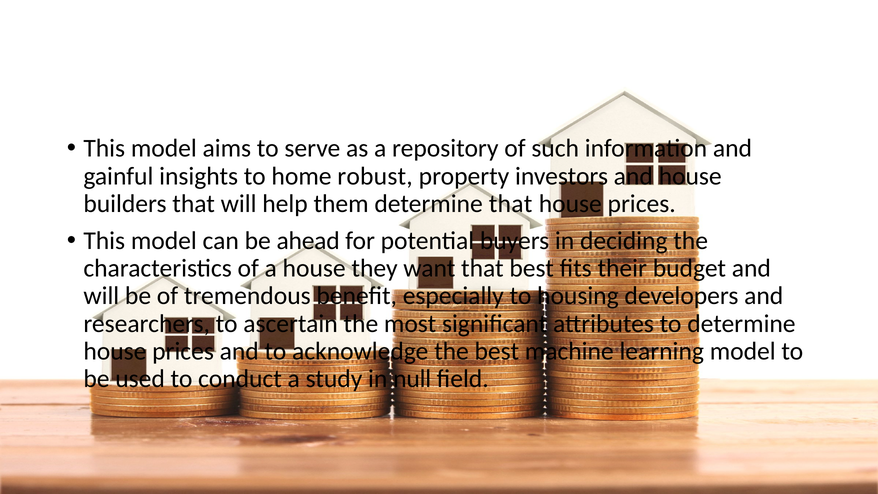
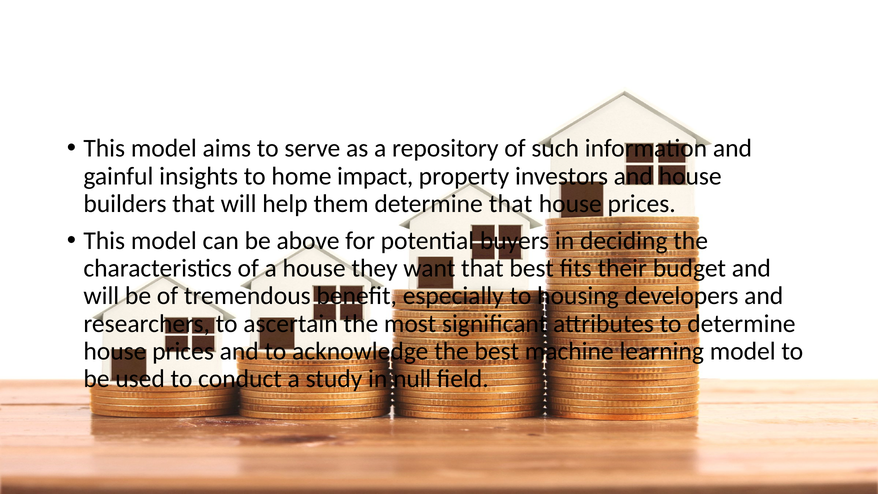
robust: robust -> impact (375, 176)
ahead: ahead -> above (308, 241)
